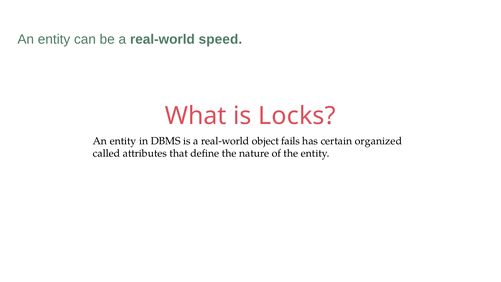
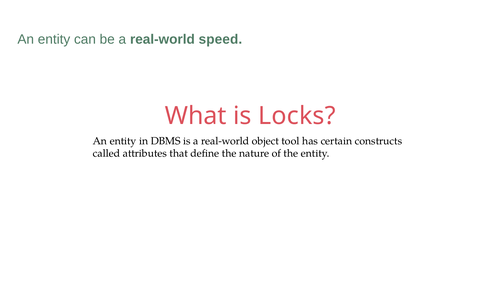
fails: fails -> tool (291, 141)
organized: organized -> constructs (378, 141)
